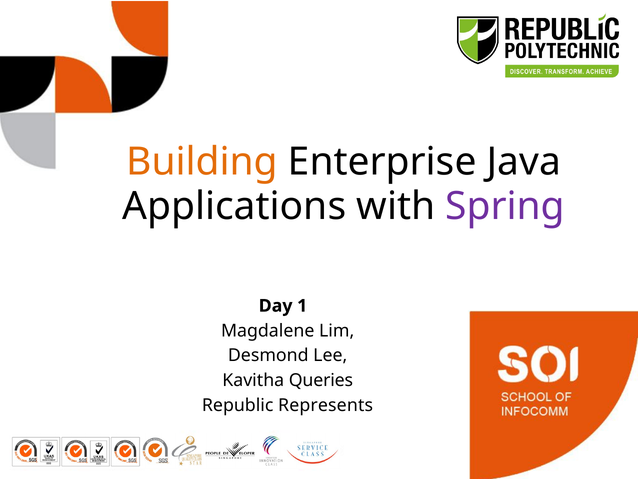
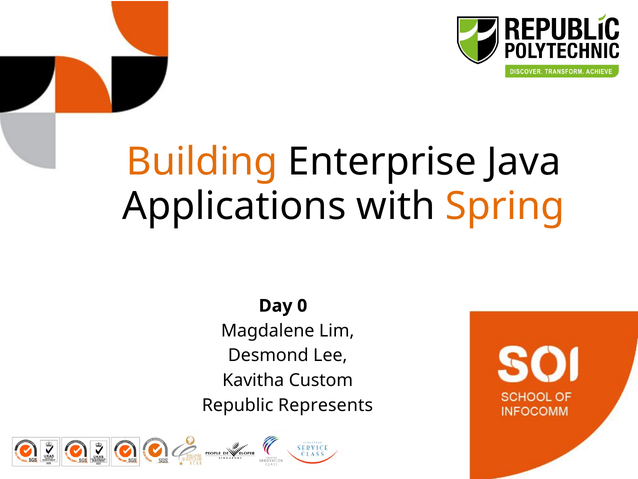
Spring colour: purple -> orange (505, 206)
1: 1 -> 0 (302, 306)
Queries: Queries -> Custom (321, 380)
